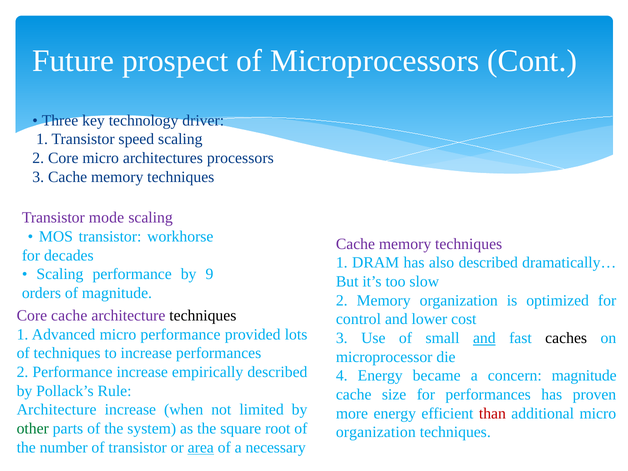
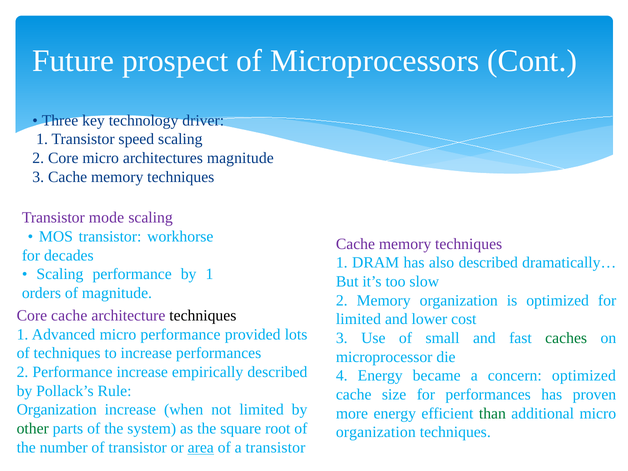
architectures processors: processors -> magnitude (240, 158)
by 9: 9 -> 1 (209, 274)
control: control -> limited (358, 319)
and underline: present -> none (484, 338)
caches colour: black -> green (566, 338)
concern magnitude: magnitude -> optimized (584, 376)
Architecture: Architecture -> Organization (57, 410)
than colour: red -> green (492, 413)
a necessary: necessary -> transistor (276, 447)
